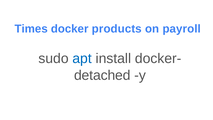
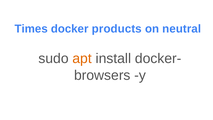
payroll: payroll -> neutral (182, 29)
apt colour: blue -> orange (82, 58)
detached: detached -> browsers (102, 75)
